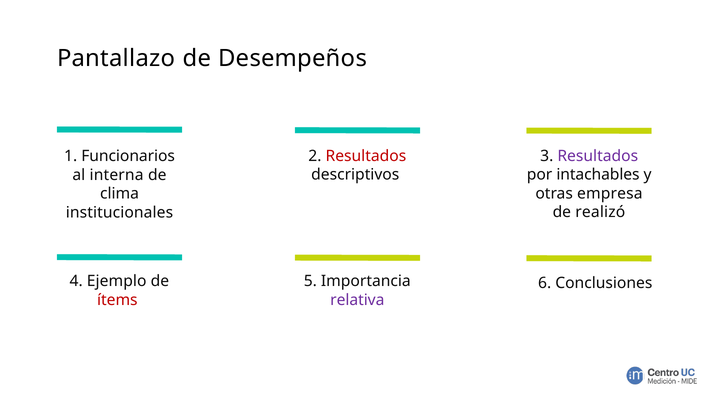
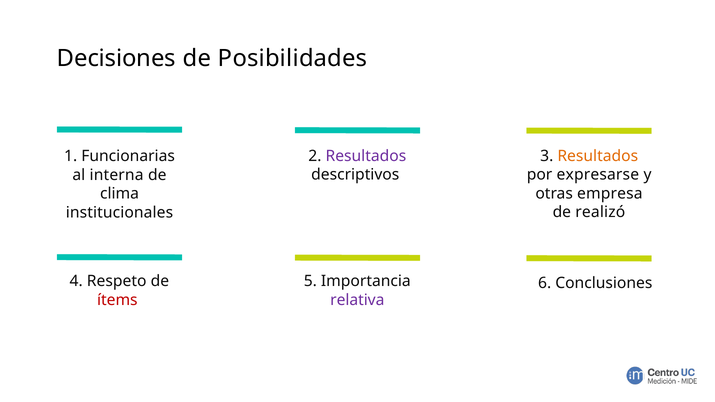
Pantallazo: Pantallazo -> Decisiones (116, 58)
Desempeños: Desempeños -> Posibilidades (293, 58)
Resultados colour: red -> purple (366, 156)
Resultados colour: purple -> orange (598, 156)
Funcionarios: Funcionarios -> Funcionarias (128, 156)
intachables: intachables -> expresarse (598, 175)
Ejemplo: Ejemplo -> Respeto (117, 281)
